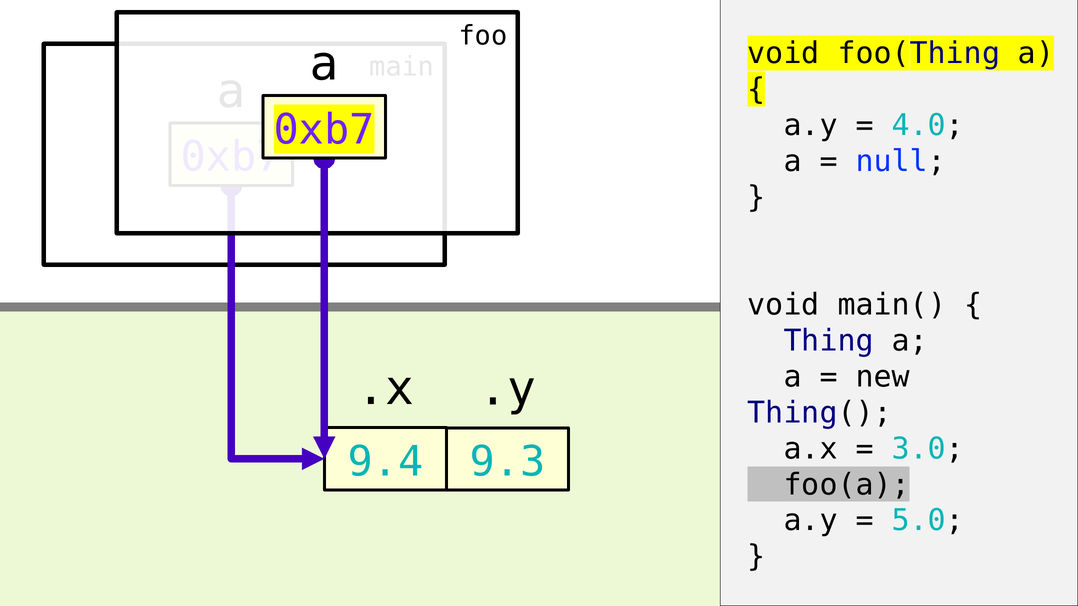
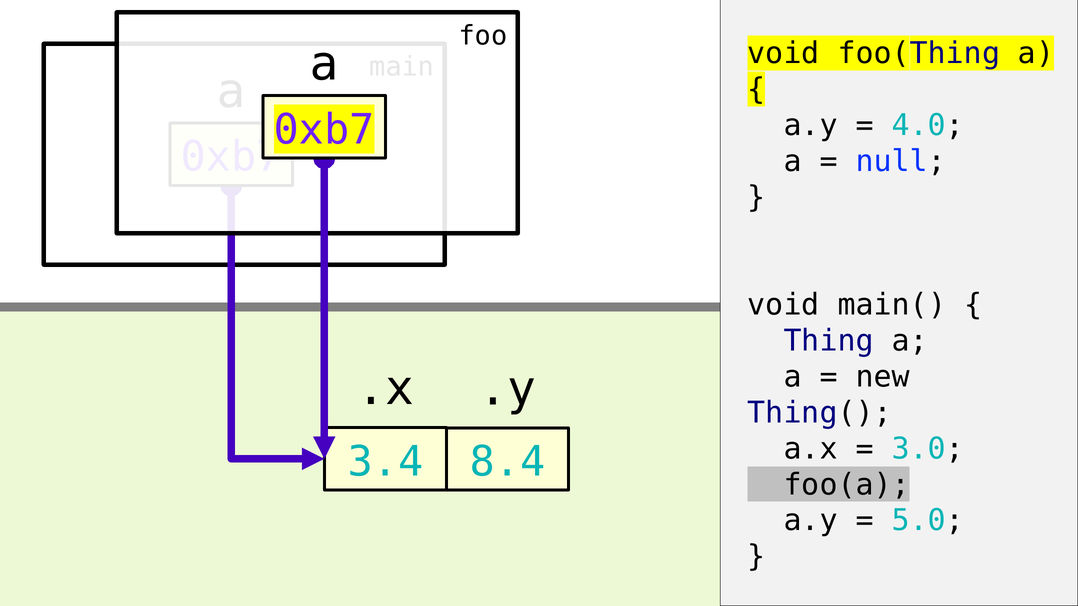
9.4: 9.4 -> 3.4 (385, 462)
9.3: 9.3 -> 8.4 (508, 462)
